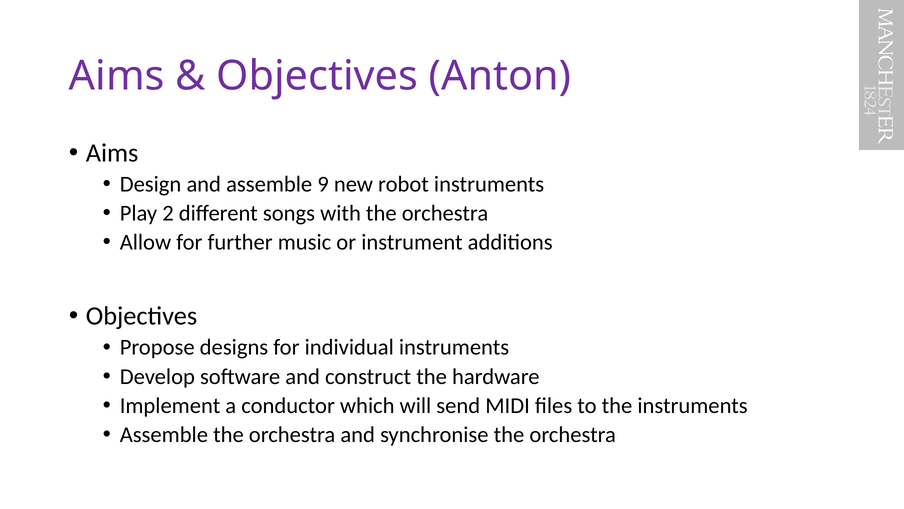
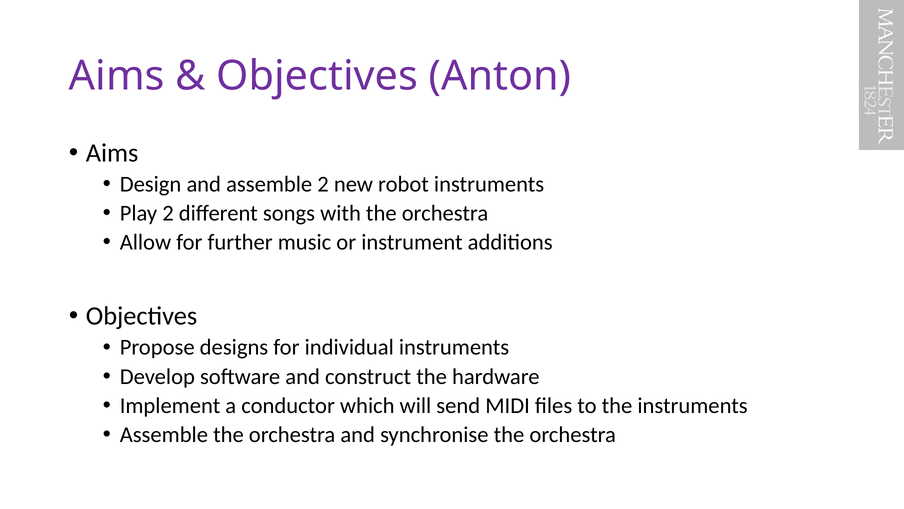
assemble 9: 9 -> 2 (323, 184)
